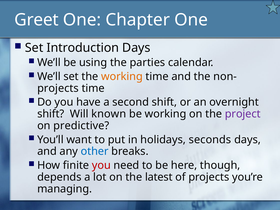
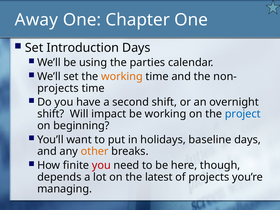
Greet: Greet -> Away (36, 20)
known: known -> impact (109, 114)
project colour: purple -> blue (243, 114)
predictive: predictive -> beginning (81, 126)
seconds: seconds -> baseline (210, 140)
other colour: blue -> orange (95, 151)
